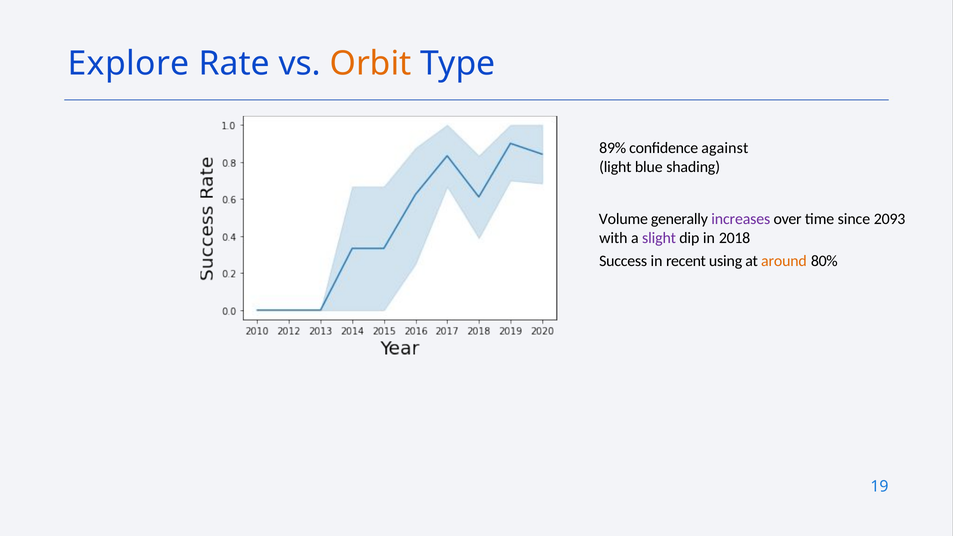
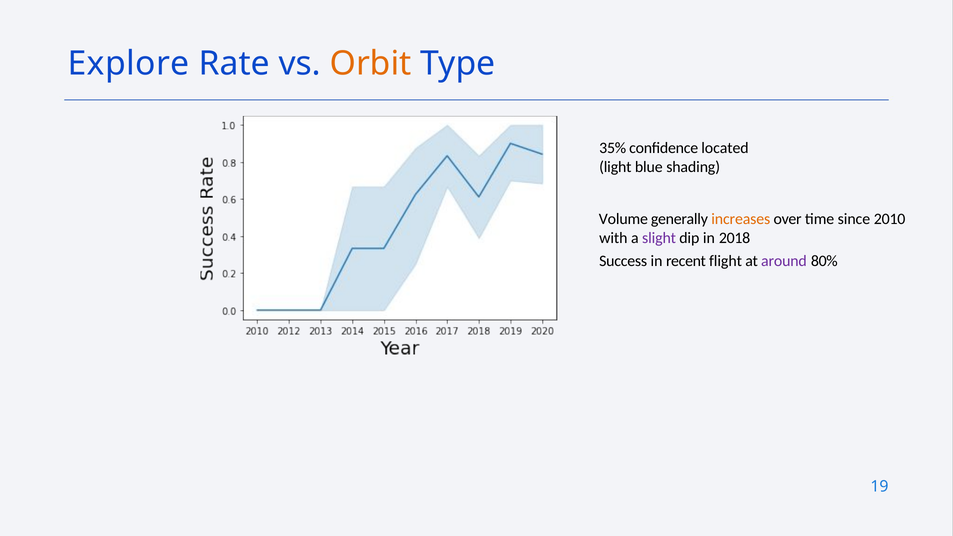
89%: 89% -> 35% (613, 148)
against: against -> located (725, 148)
increases colour: purple -> orange (741, 219)
2093: 2093 -> 2010 (890, 219)
using: using -> flight (725, 261)
around colour: orange -> purple (784, 261)
